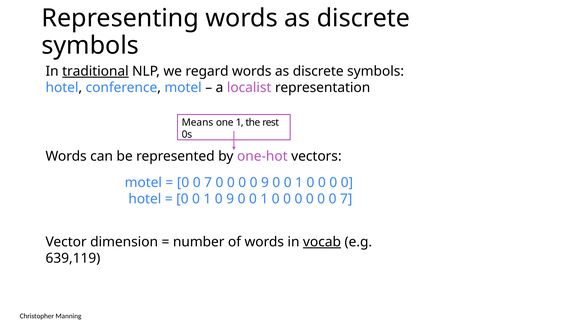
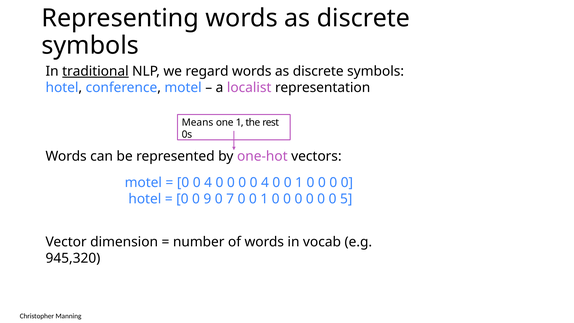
7: 7 -> 4 (208, 182)
0 0 0 9: 9 -> 4 (265, 182)
1: 1 -> 9 (207, 199)
9: 9 -> 7 (230, 199)
0 0 0 7: 7 -> 5 (346, 199)
vocab underline: present -> none (322, 242)
639,119: 639,119 -> 945,320 (73, 258)
